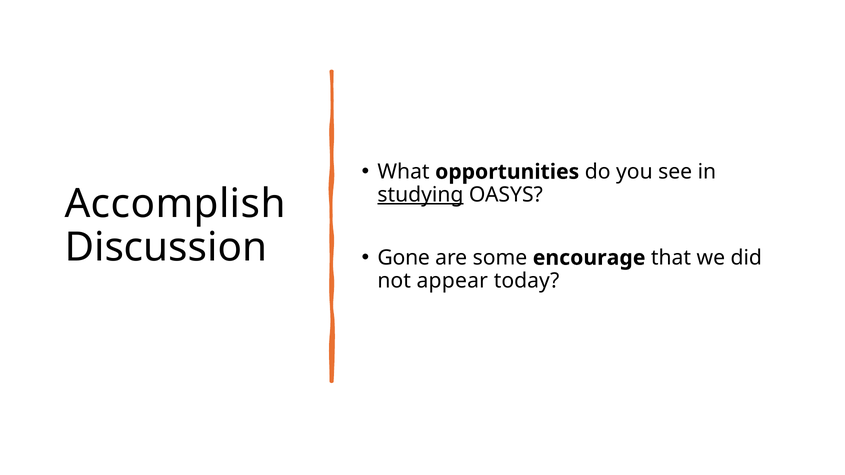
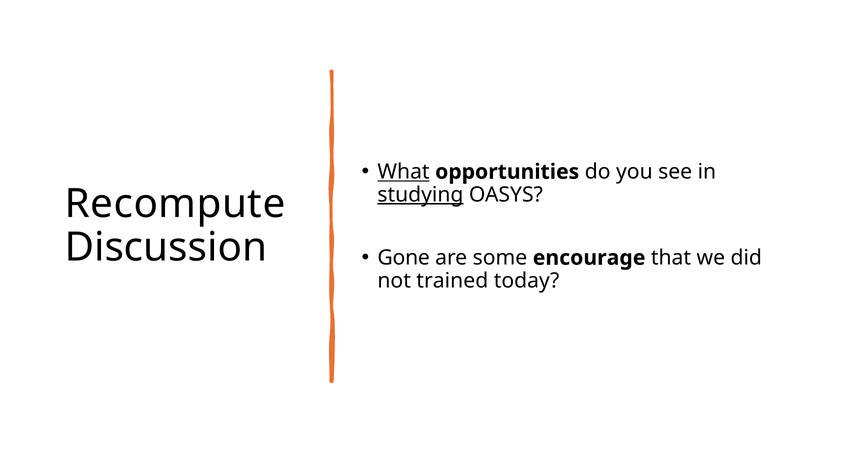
What underline: none -> present (404, 172)
Accomplish: Accomplish -> Recompute (175, 204)
appear: appear -> trained (452, 281)
